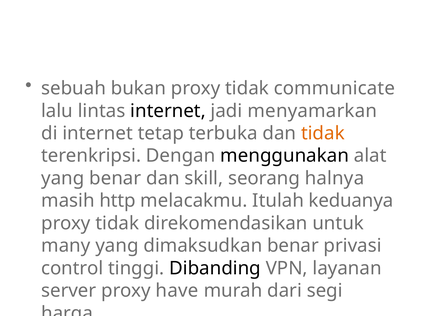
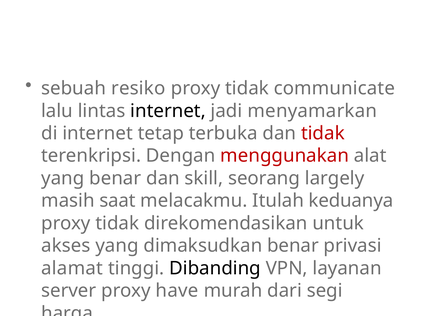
bukan: bukan -> resiko (138, 89)
tidak colour: orange -> red (323, 134)
menggunakan colour: black -> red (285, 156)
halnya: halnya -> largely (335, 179)
http: http -> saat (118, 201)
many: many -> akses (66, 246)
control: control -> alamat (72, 269)
